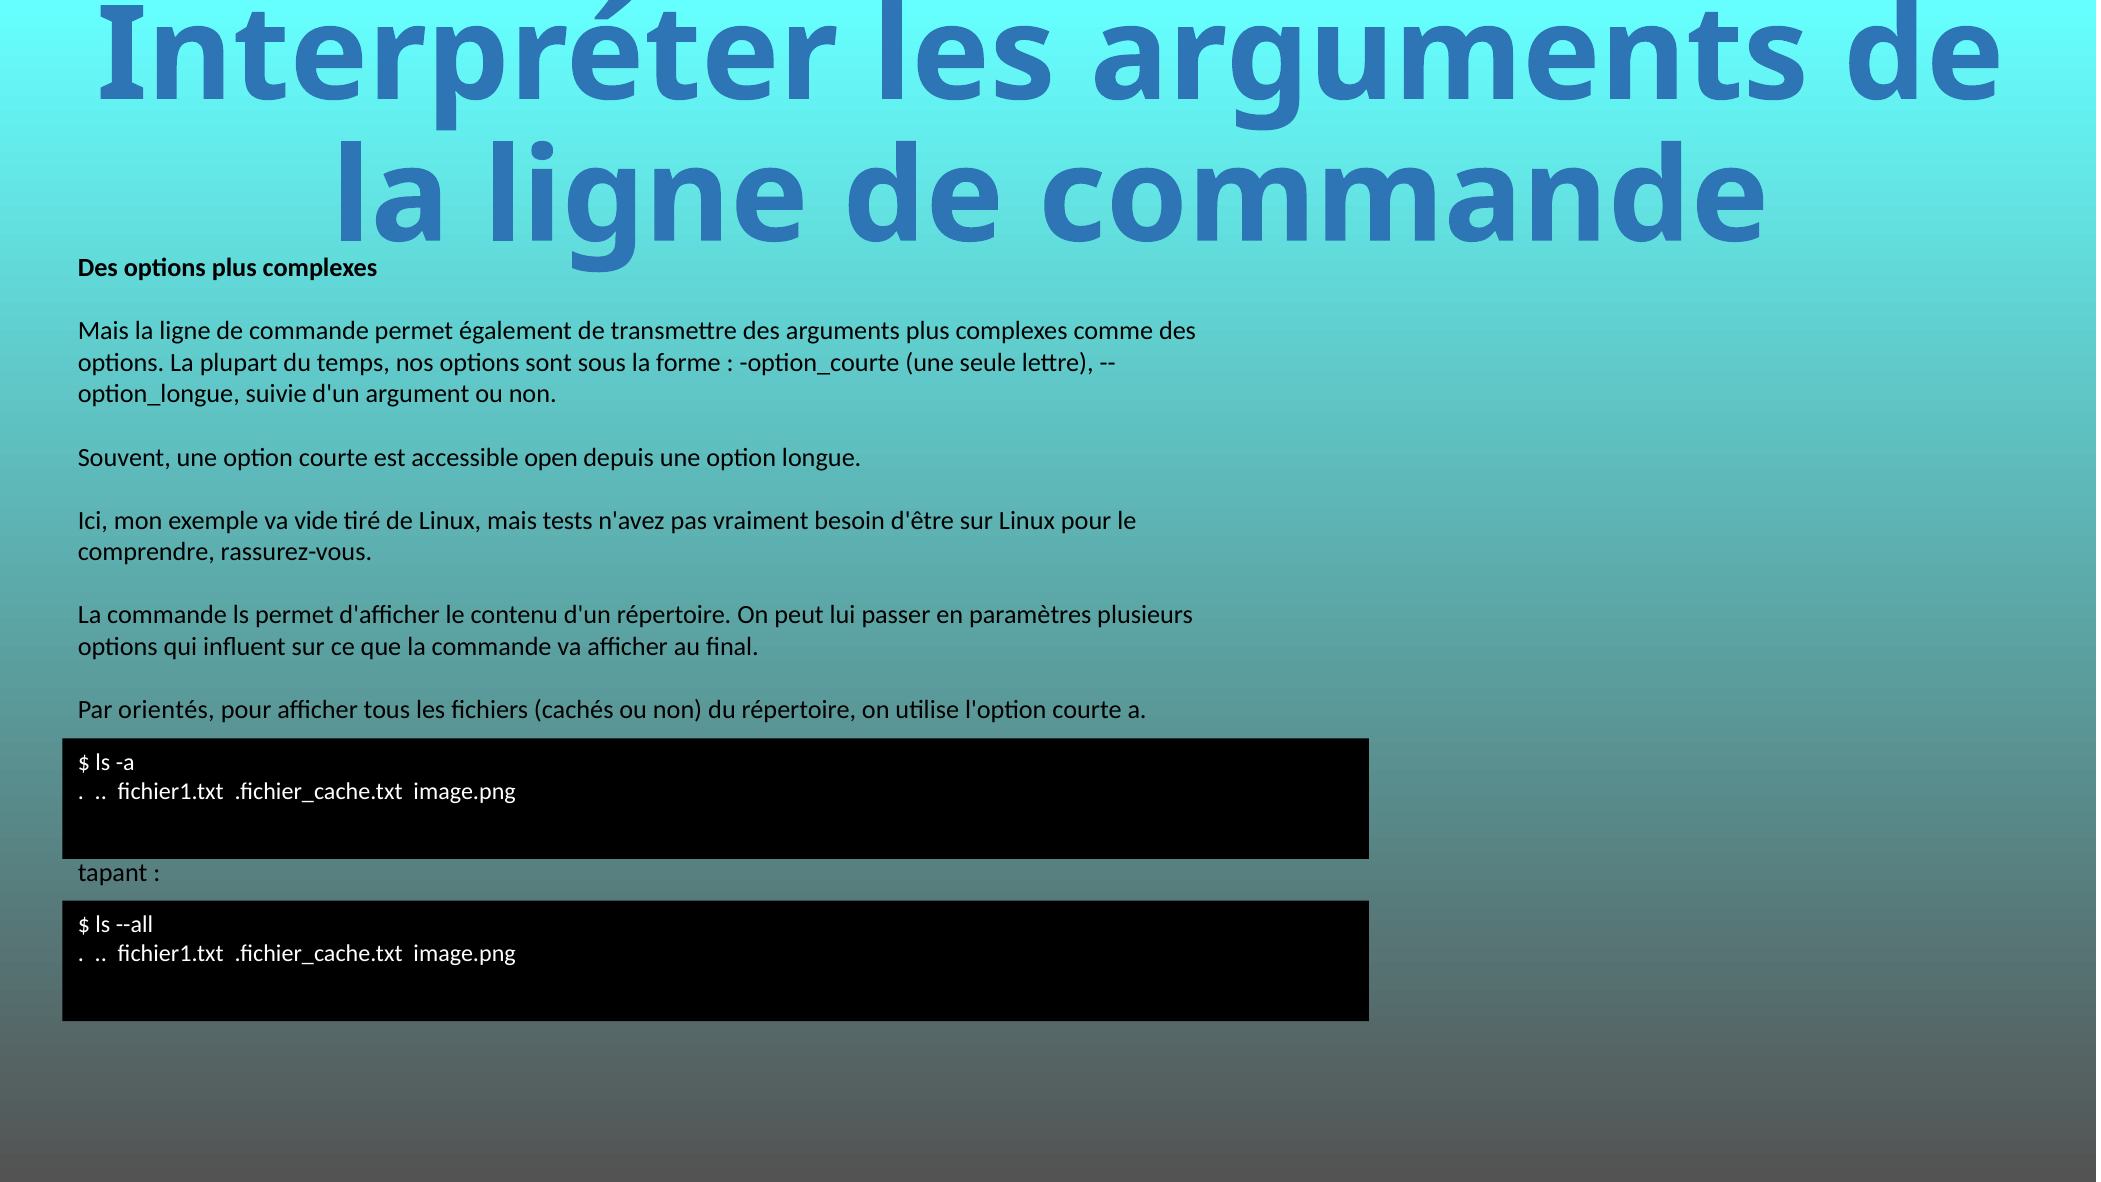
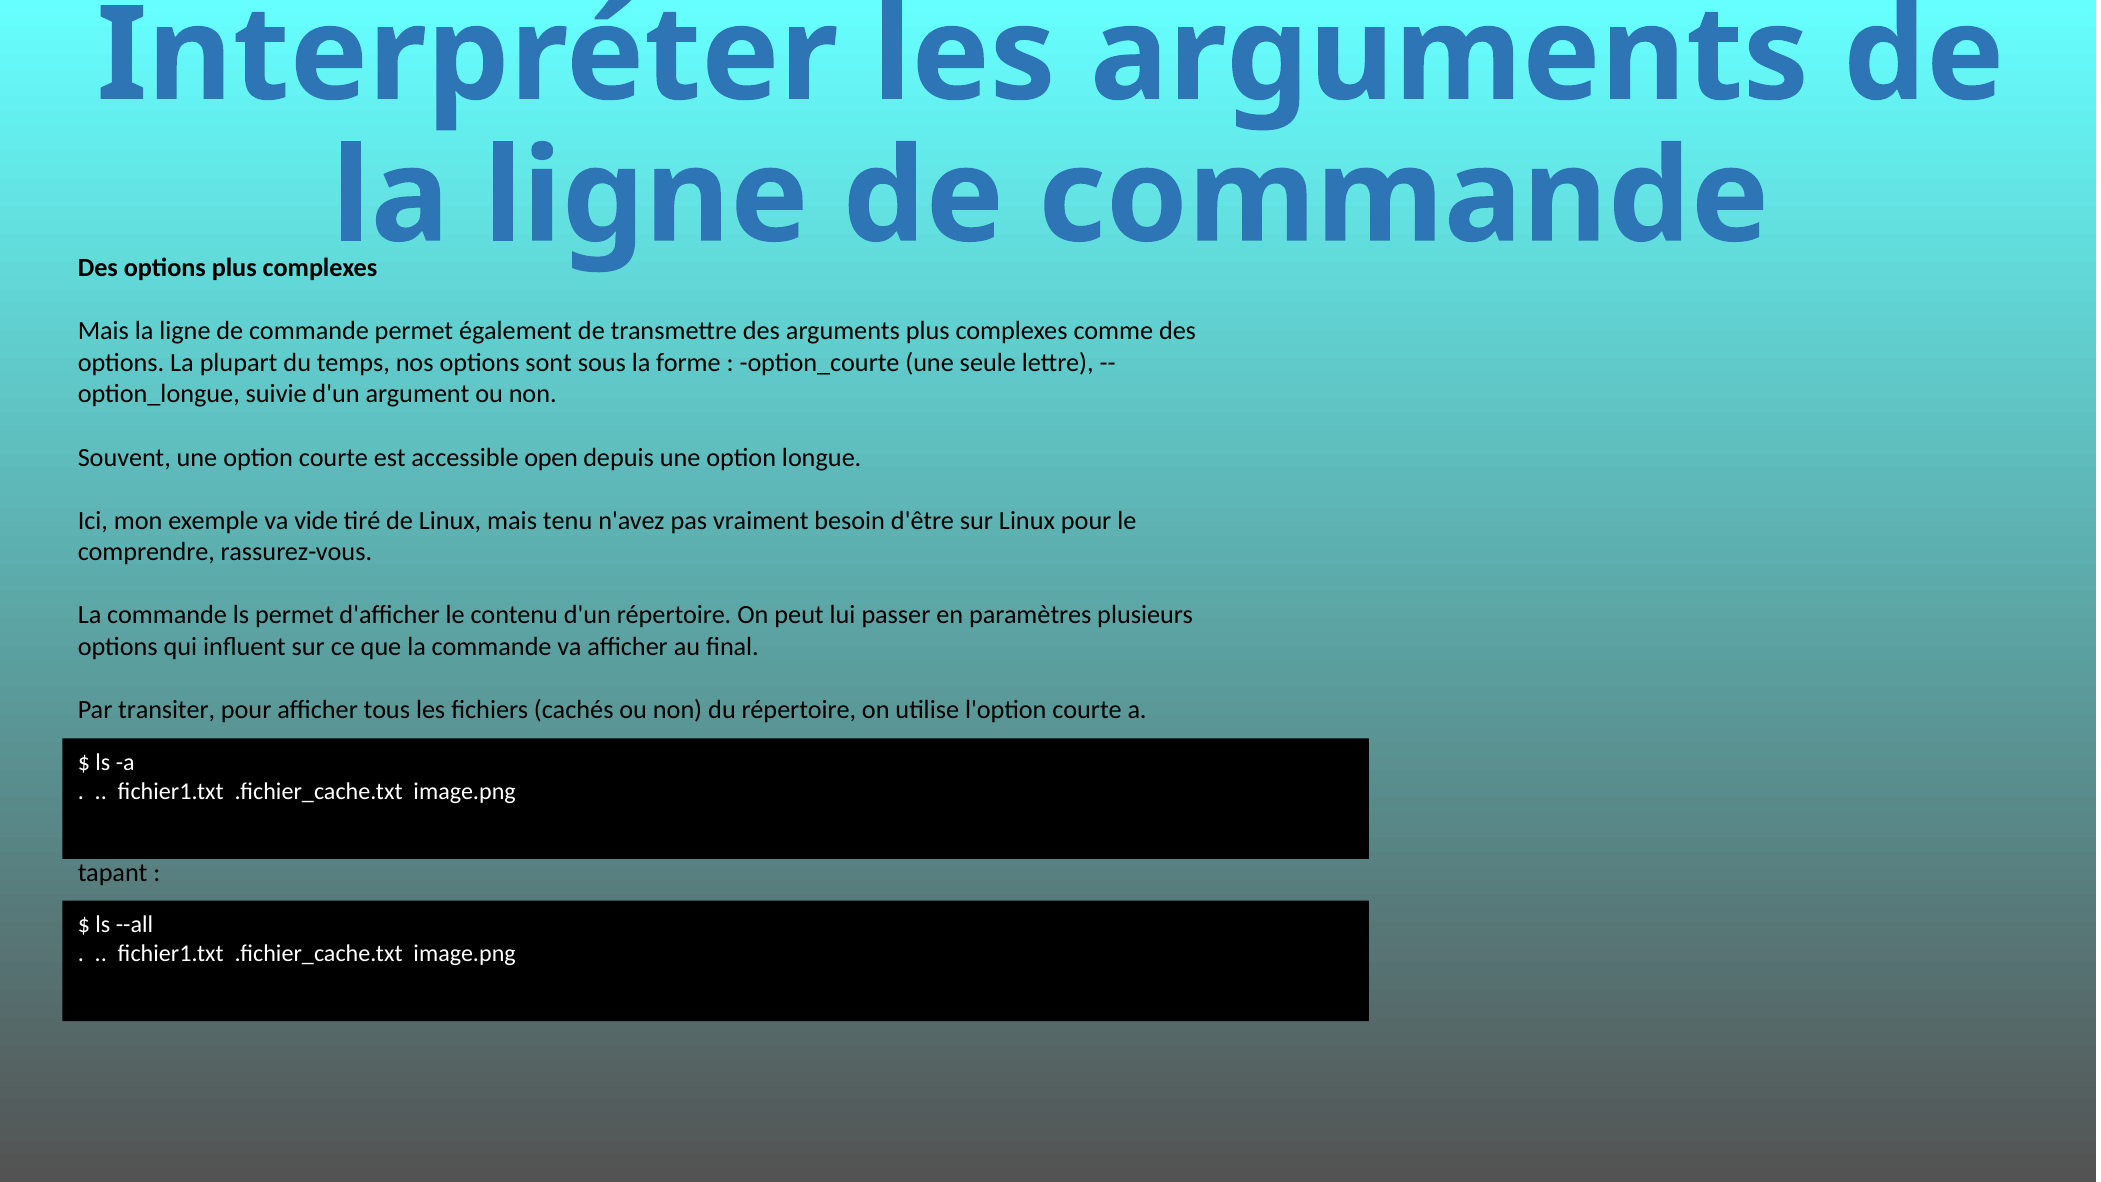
tests: tests -> tenu (568, 520)
orientés: orientés -> transiter (167, 709)
